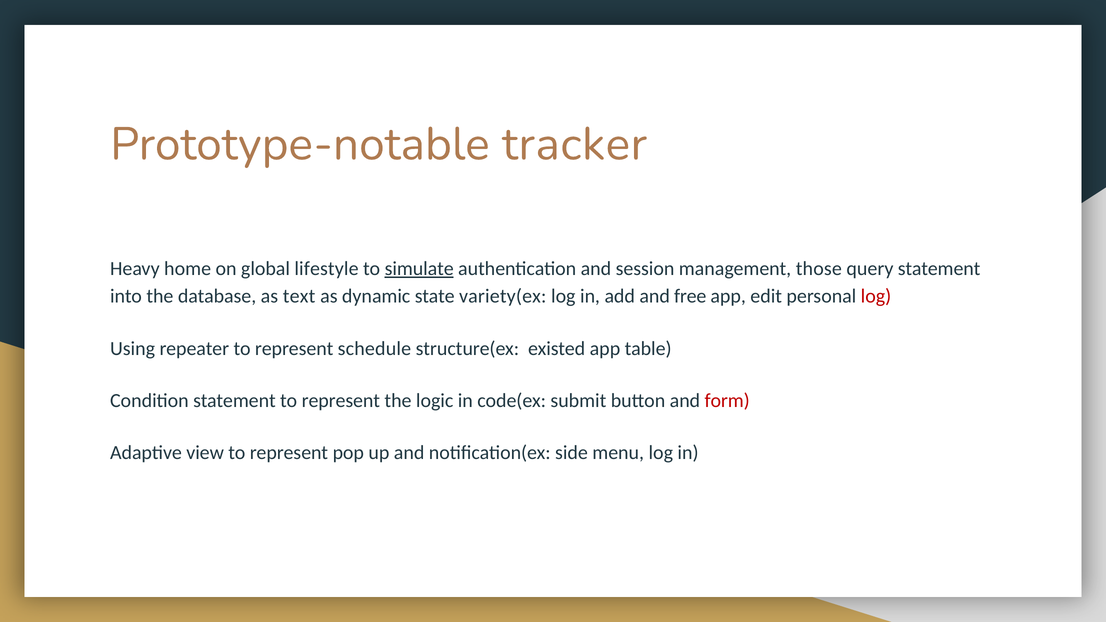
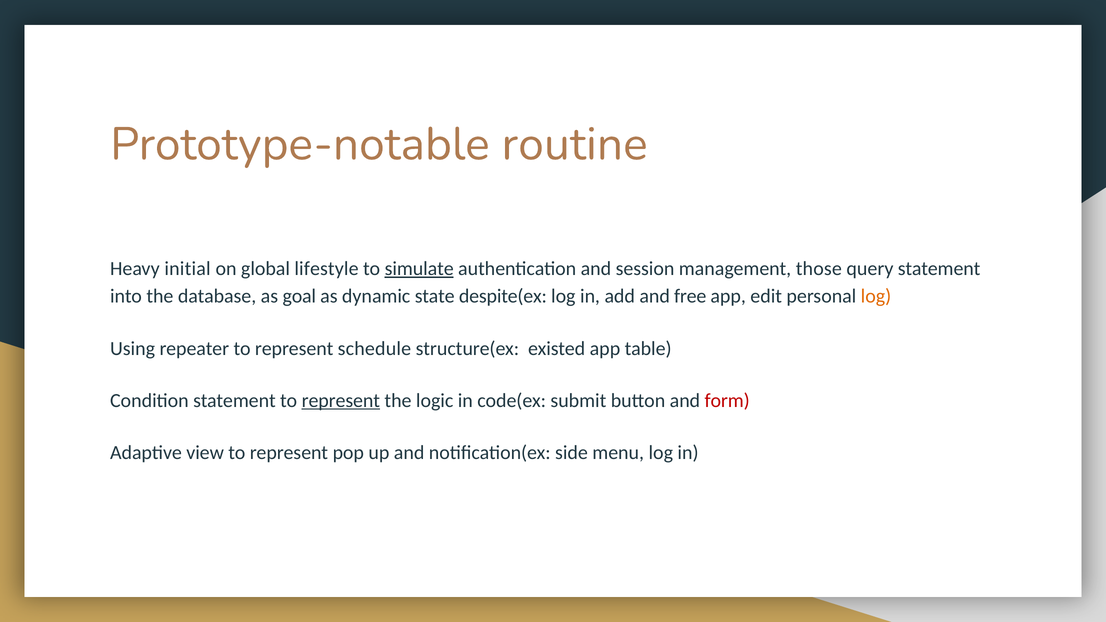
tracker: tracker -> routine (575, 144)
home: home -> initial (188, 269)
text: text -> goal (299, 296)
variety(ex: variety(ex -> despite(ex (503, 296)
log colour: red -> orange (876, 296)
represent underline: none -> present (341, 401)
